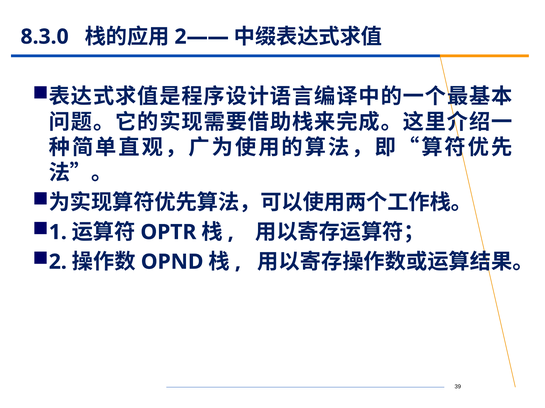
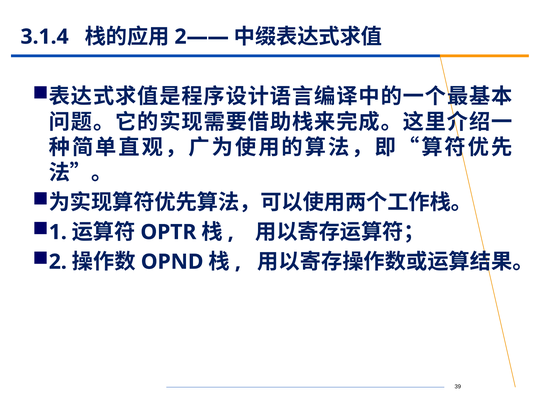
8.3.0: 8.3.0 -> 3.1.4 (45, 37)
